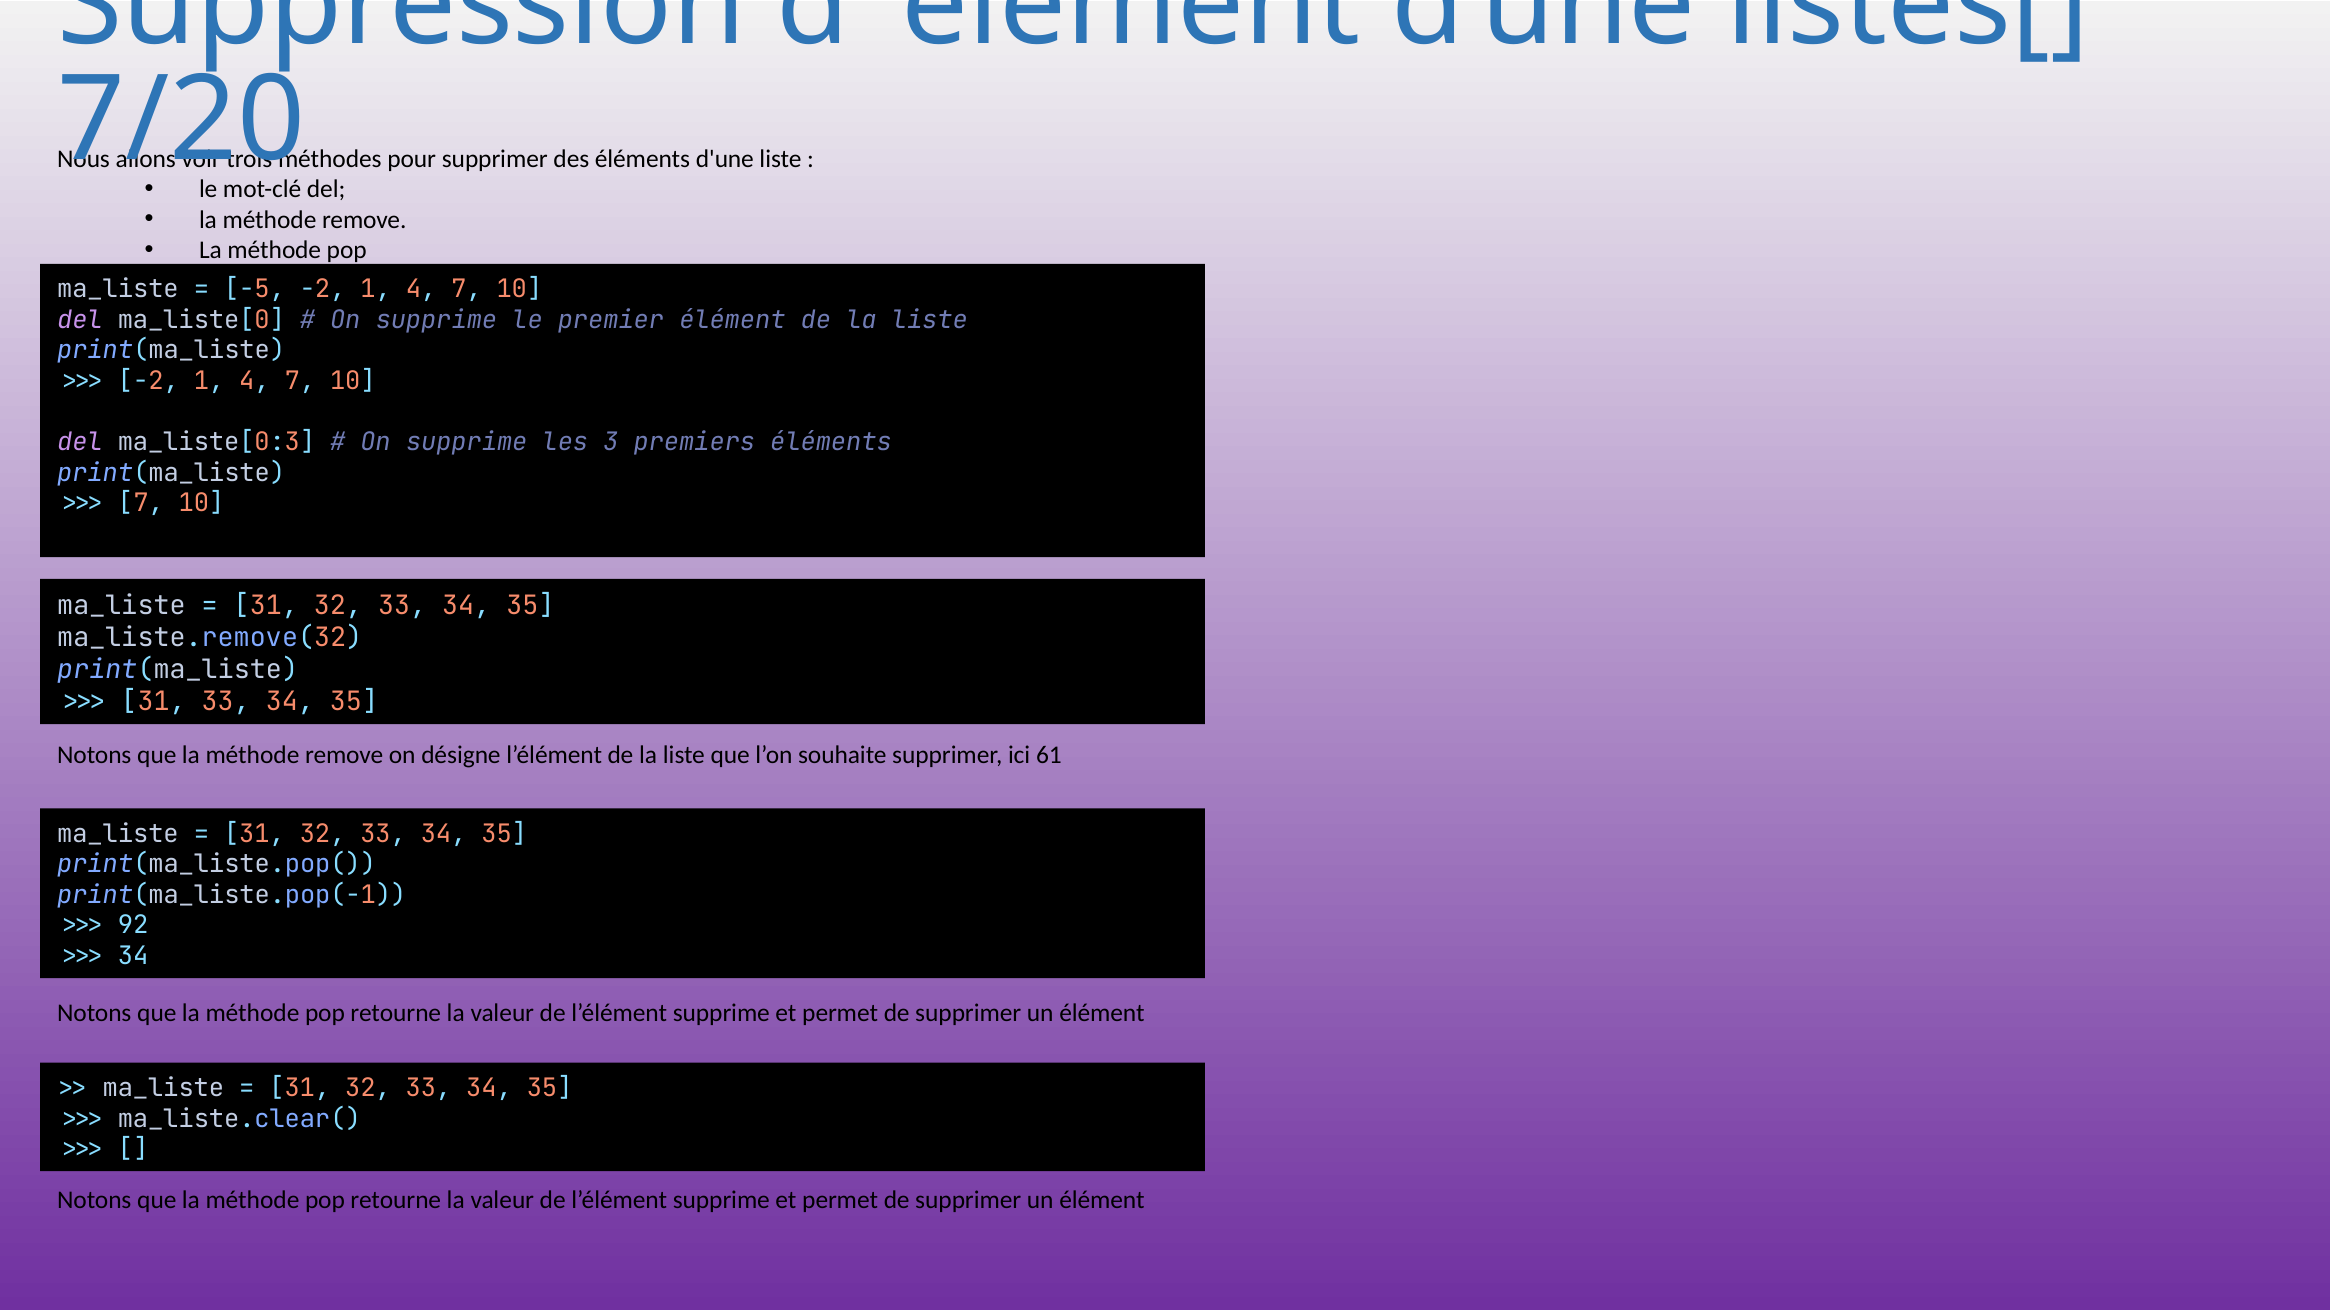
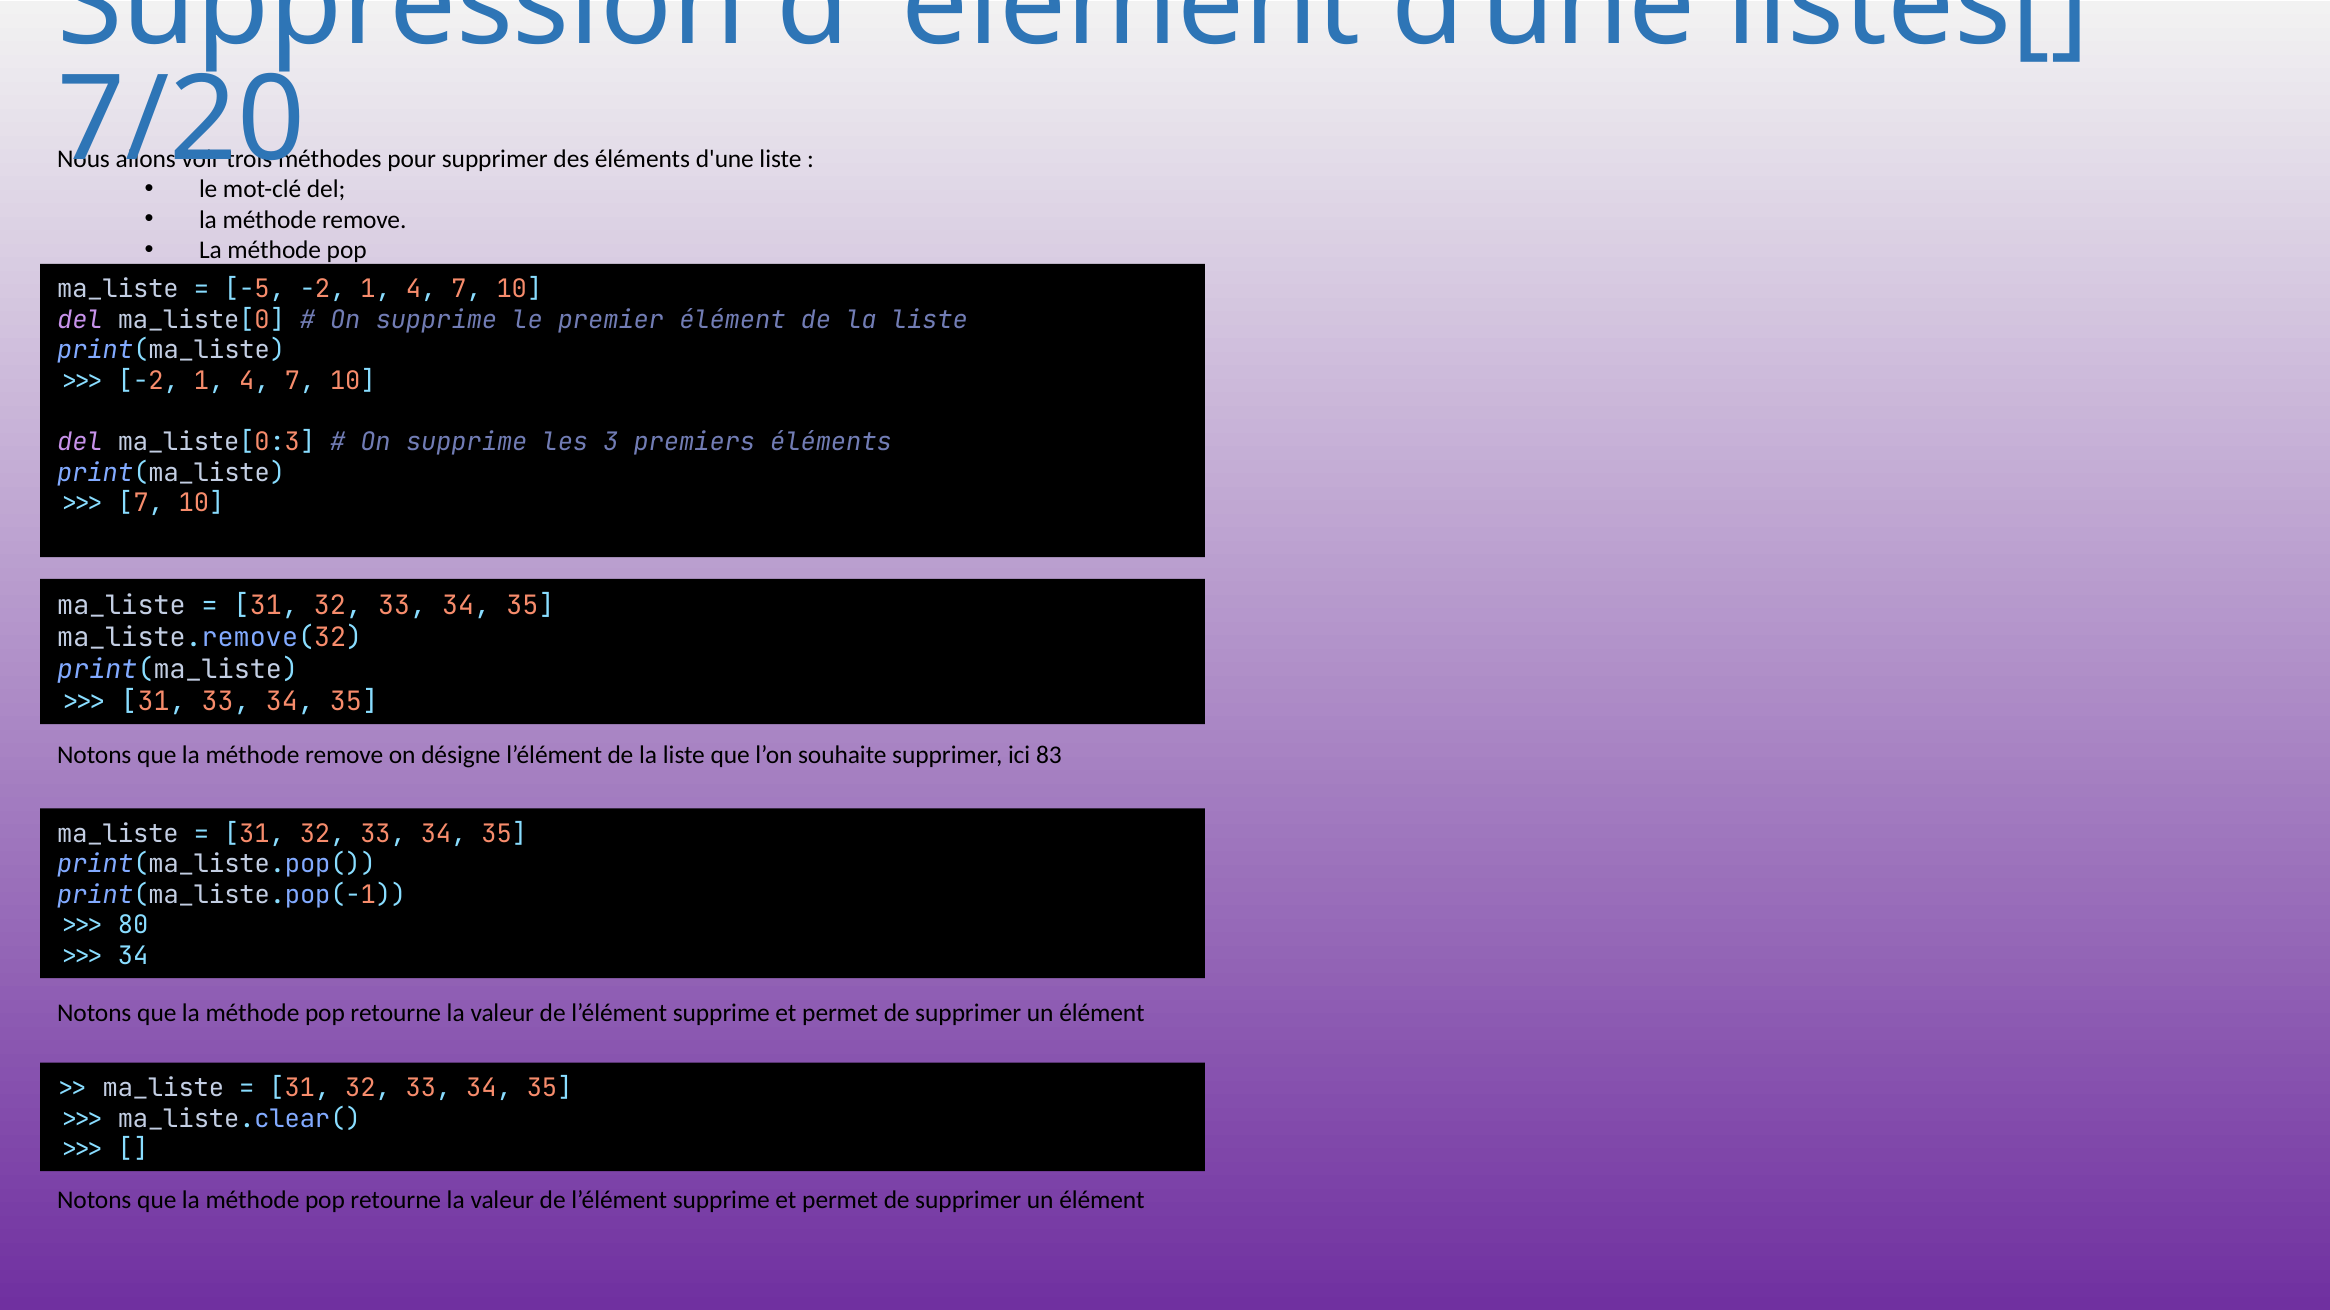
61: 61 -> 83 (1049, 756)
92: 92 -> 80 (133, 926)
